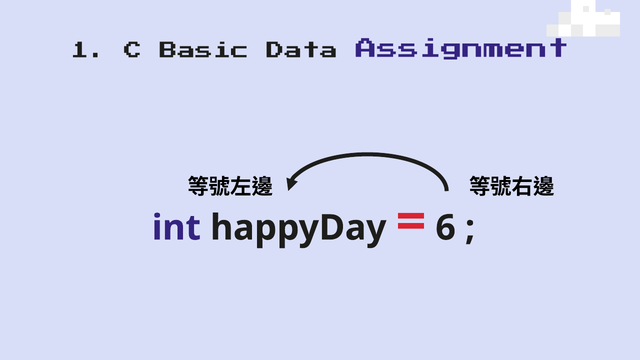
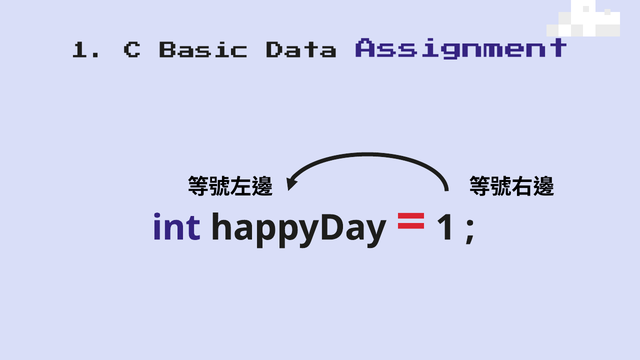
6: 6 -> 1 (446, 228)
